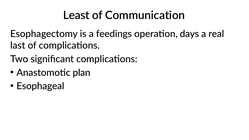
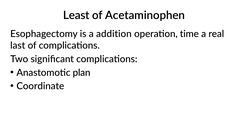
Communication: Communication -> Acetaminophen (145, 15)
feedings: feedings -> addition (114, 34)
days: days -> time (189, 34)
Esophageal: Esophageal -> Coordinate (40, 86)
